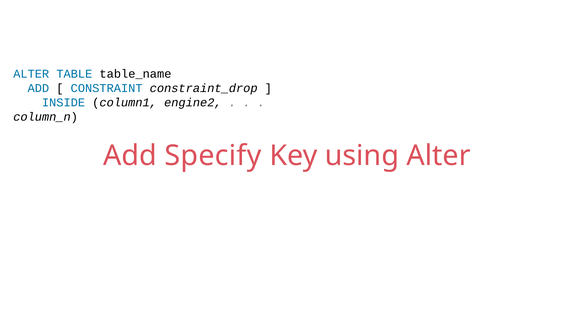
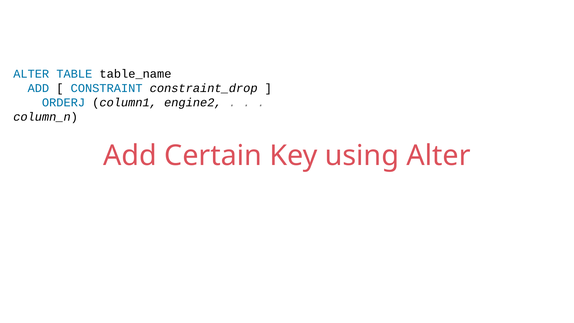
INSIDE: INSIDE -> ORDERJ (64, 103)
Specify: Specify -> Certain (213, 156)
